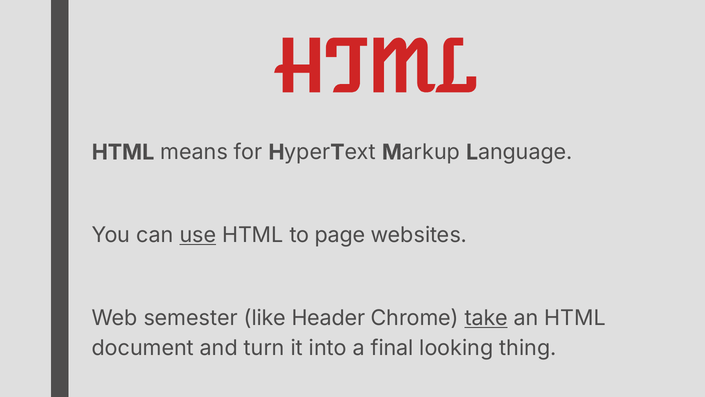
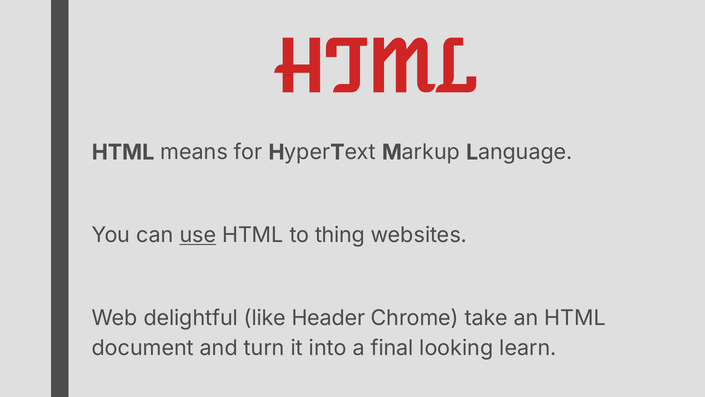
page: page -> thing (340, 235)
semester: semester -> delightful (191, 318)
take underline: present -> none (486, 318)
thing: thing -> learn (528, 348)
